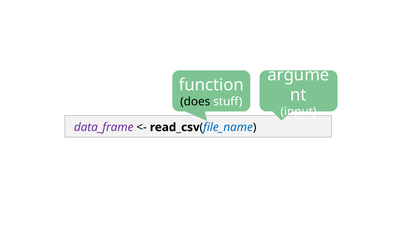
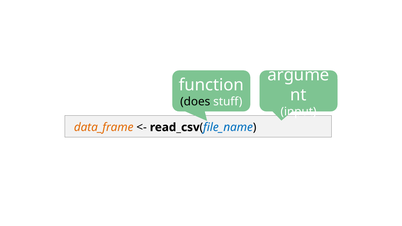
data_frame colour: purple -> orange (104, 127)
